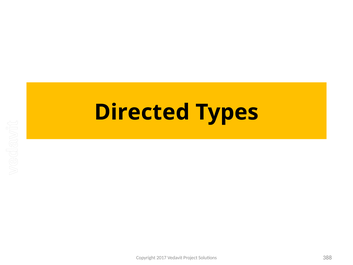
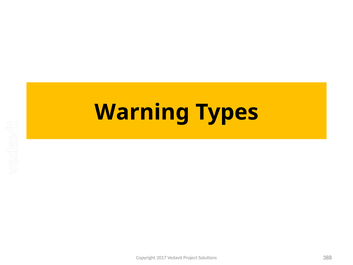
Directed: Directed -> Warning (142, 112)
